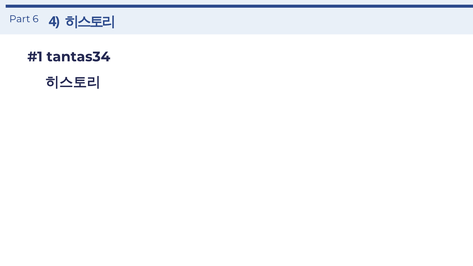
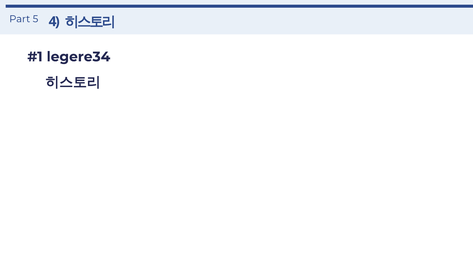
6: 6 -> 5 (35, 19)
tantas34: tantas34 -> legere34 (78, 57)
